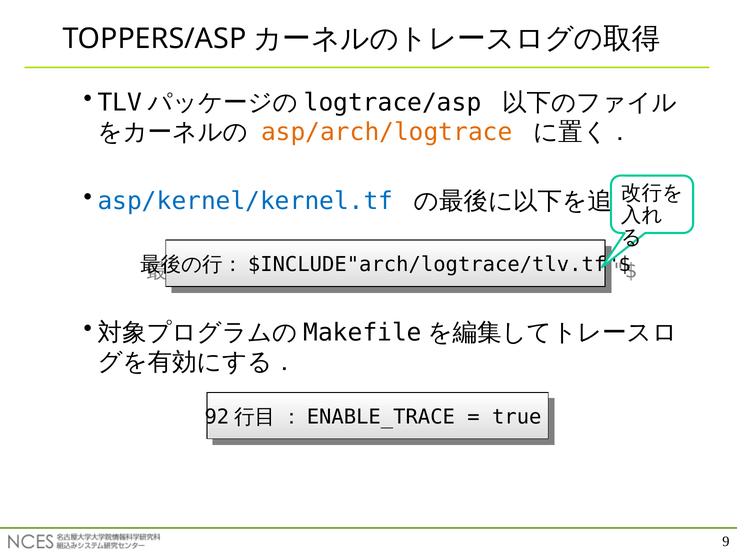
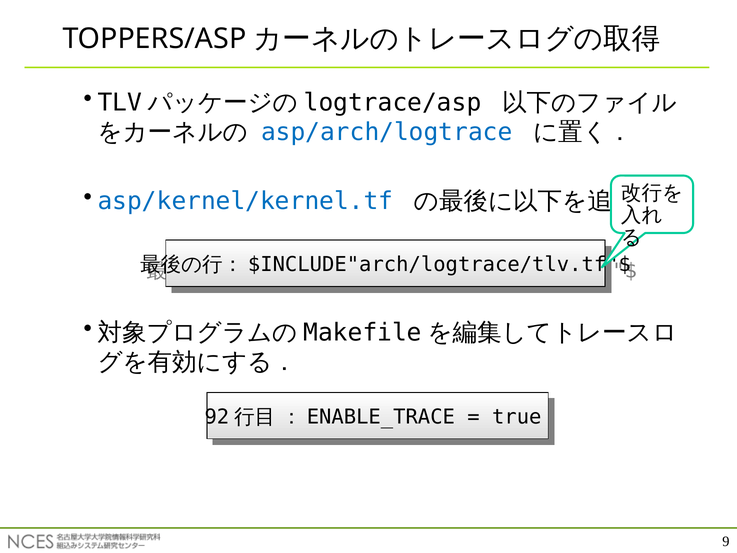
asp/arch/logtrace colour: orange -> blue (387, 132)
